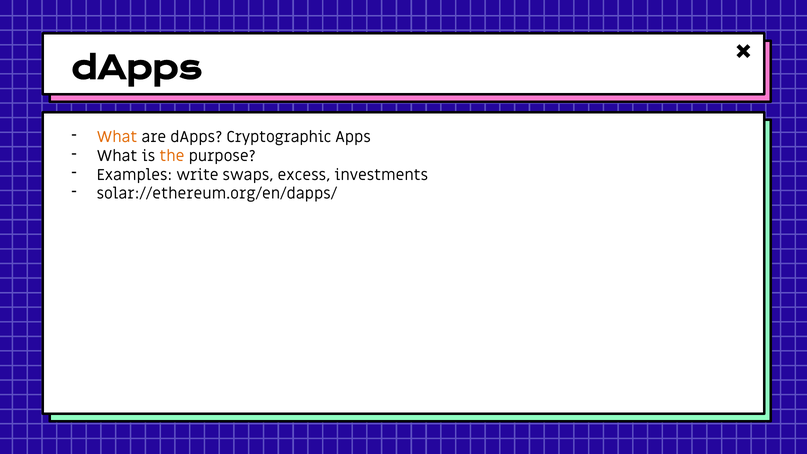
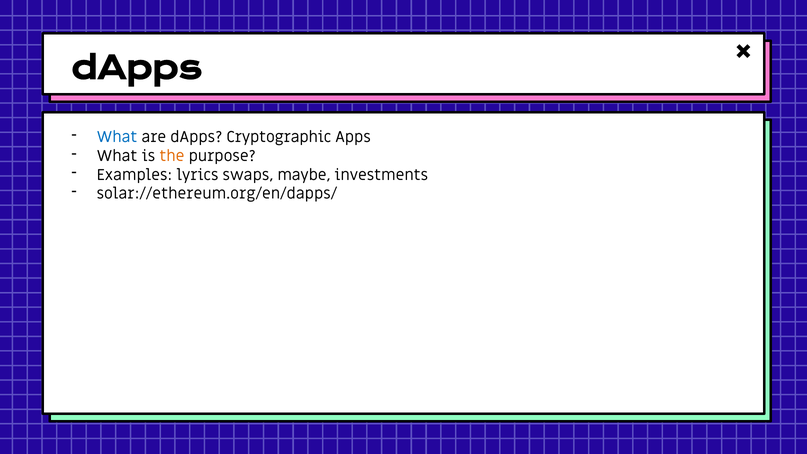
What colour: orange -> blue (117, 137)
write: write -> lyrics (198, 175)
excess: excess -> maybe (304, 175)
